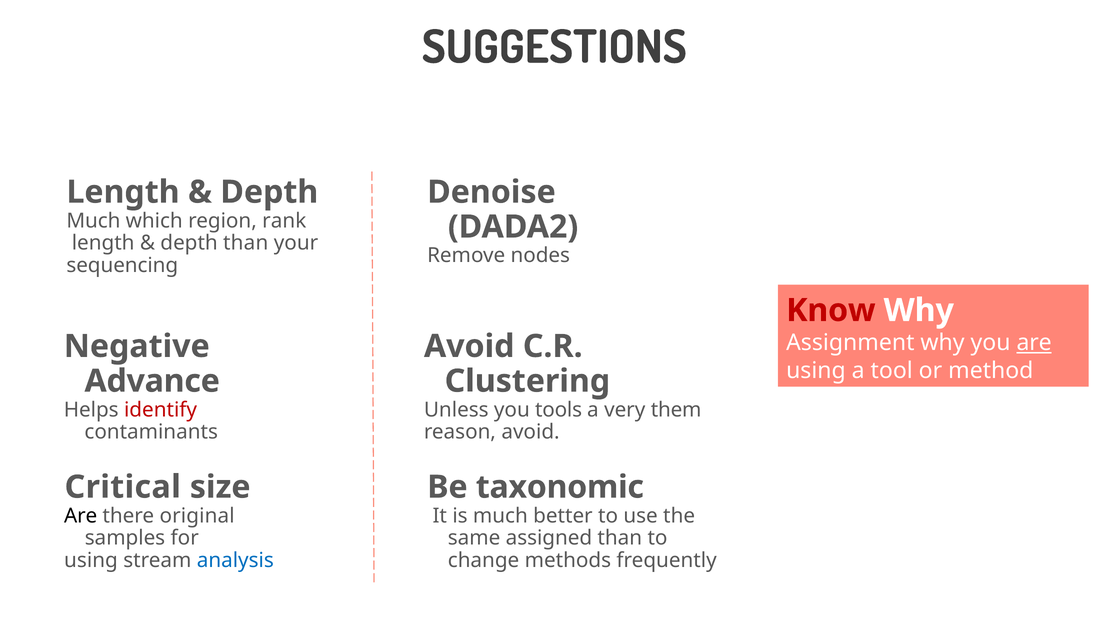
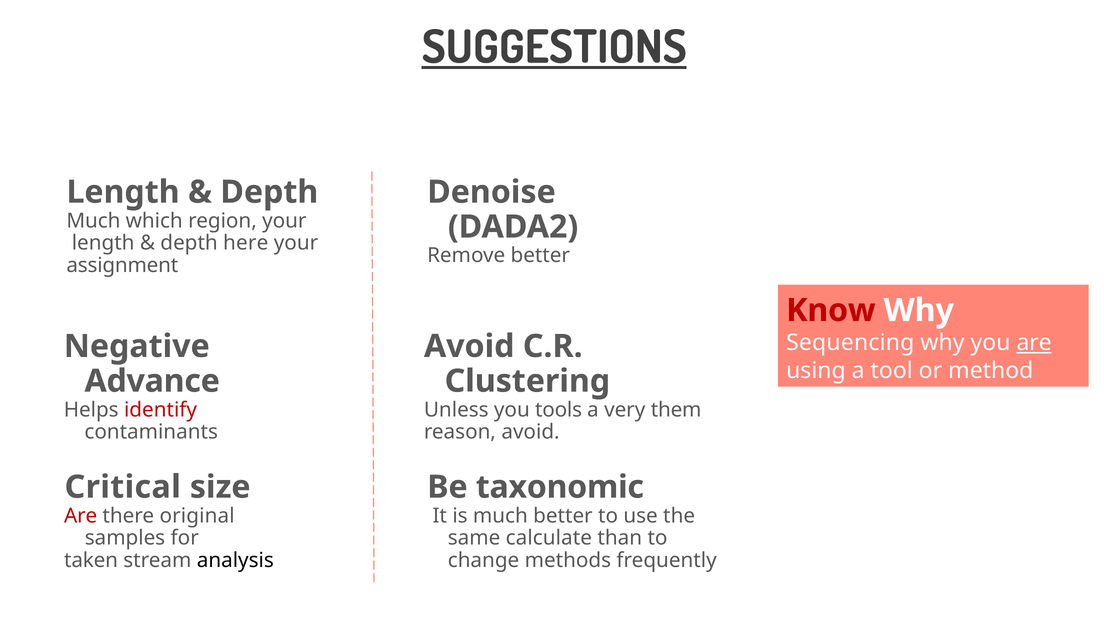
SUGGESTIONS underline: none -> present (554, 48)
region rank: rank -> your (284, 221)
depth than: than -> here (246, 243)
Remove nodes: nodes -> better (540, 256)
sequencing: sequencing -> assignment (122, 265)
Assignment: Assignment -> Sequencing (850, 343)
Are colour: black -> red (81, 516)
assigned: assigned -> calculate (549, 538)
using: using -> taken (91, 560)
analysis colour: blue -> black (235, 560)
